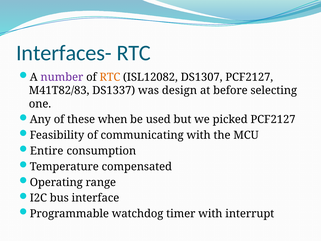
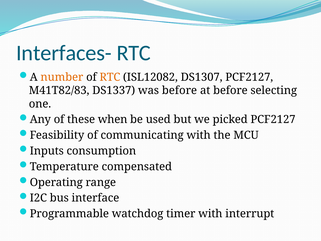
number colour: purple -> orange (62, 77)
was design: design -> before (179, 90)
Entire: Entire -> Inputs (47, 151)
